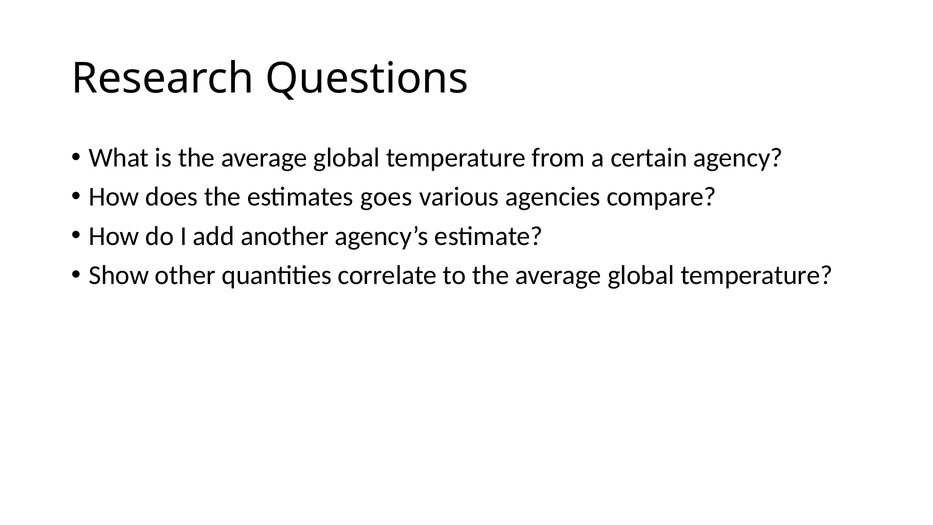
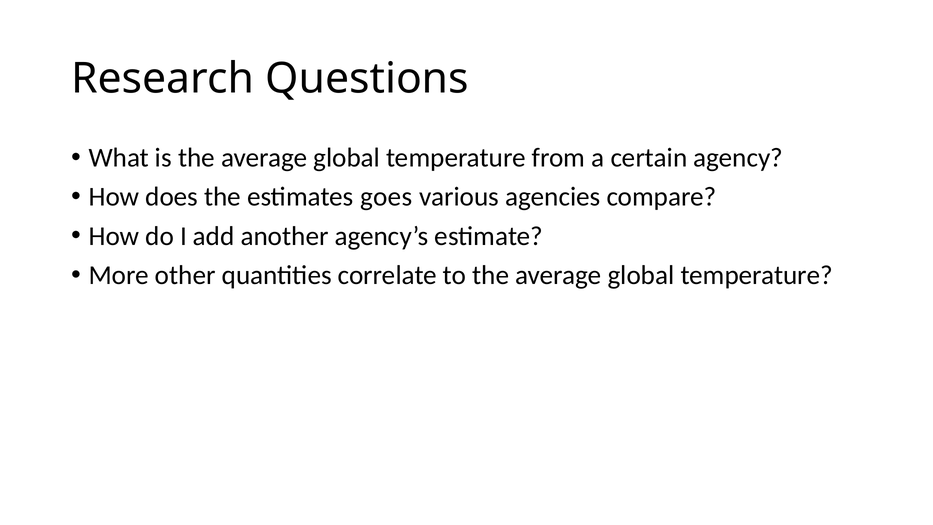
Show: Show -> More (119, 275)
